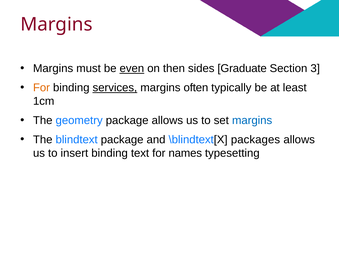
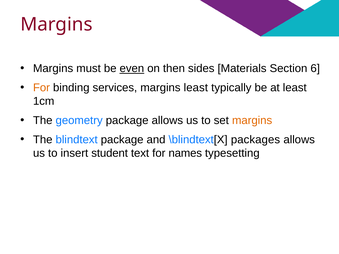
Graduate: Graduate -> Materials (242, 69)
3: 3 -> 6 (315, 69)
services underline: present -> none (115, 88)
margins often: often -> least (196, 88)
margins colour: blue -> orange (252, 121)
insert binding: binding -> student (110, 153)
